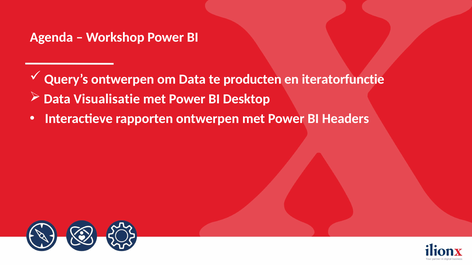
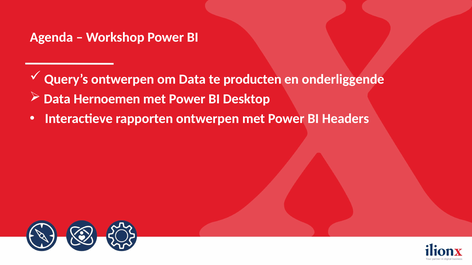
iteratorfunctie: iteratorfunctie -> onderliggende (343, 79)
Visualisatie: Visualisatie -> Hernoemen (107, 99)
